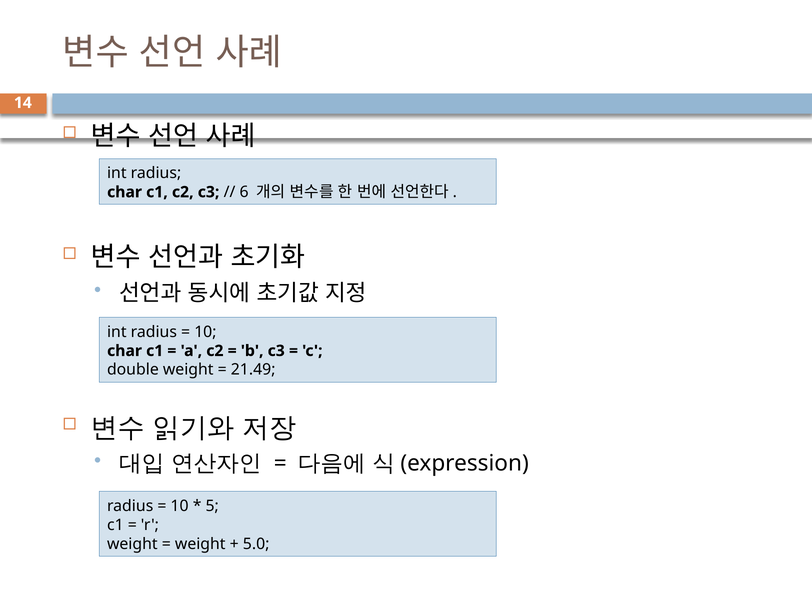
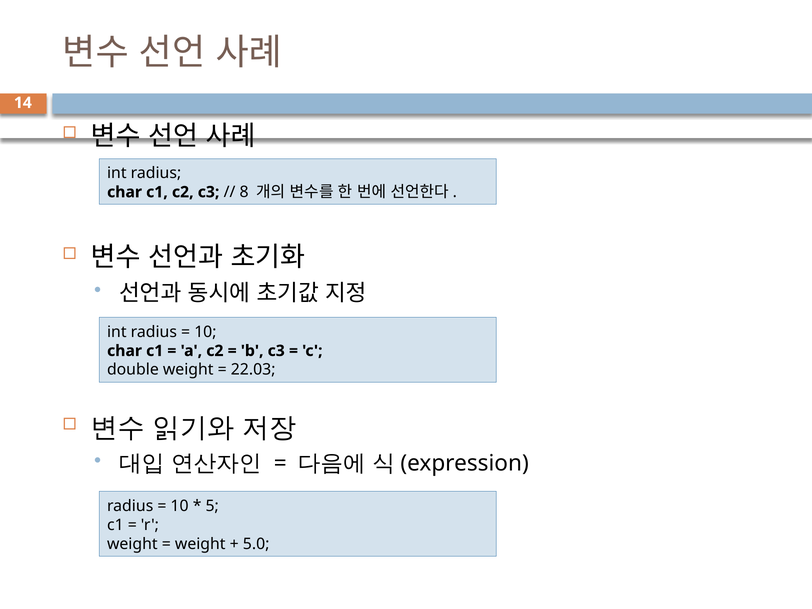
6: 6 -> 8 (244, 192)
21.49: 21.49 -> 22.03 (253, 370)
